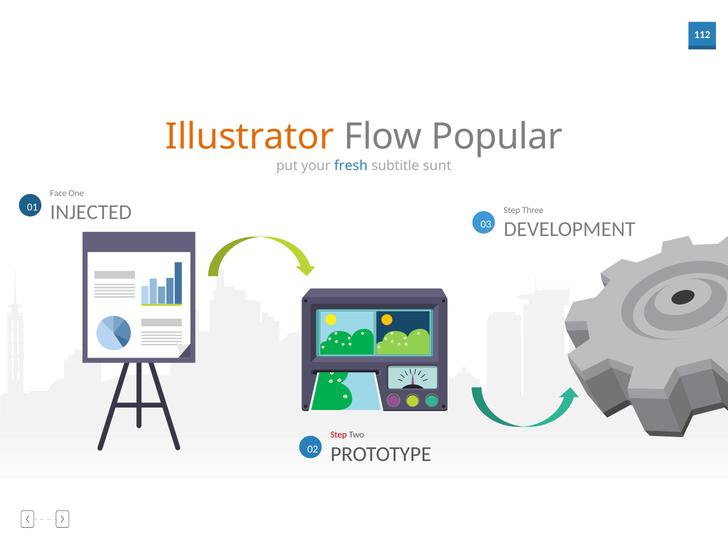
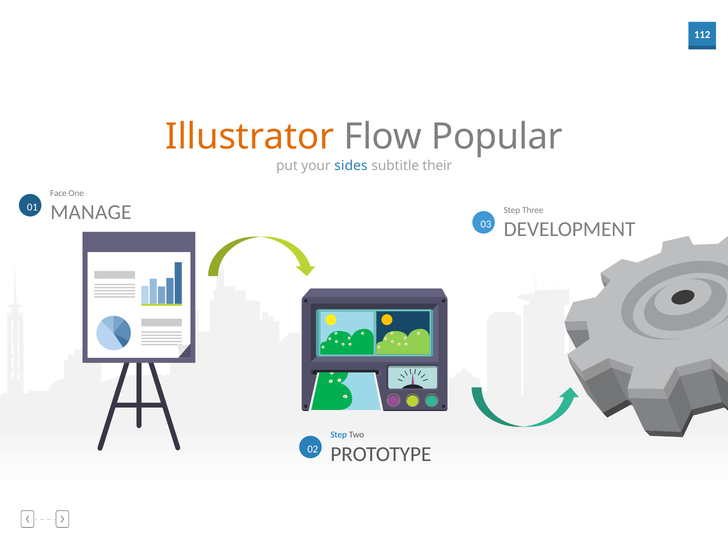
fresh: fresh -> sides (351, 166)
sunt: sunt -> their (437, 166)
INJECTED: INJECTED -> MANAGE (91, 212)
Step colour: red -> blue (339, 435)
